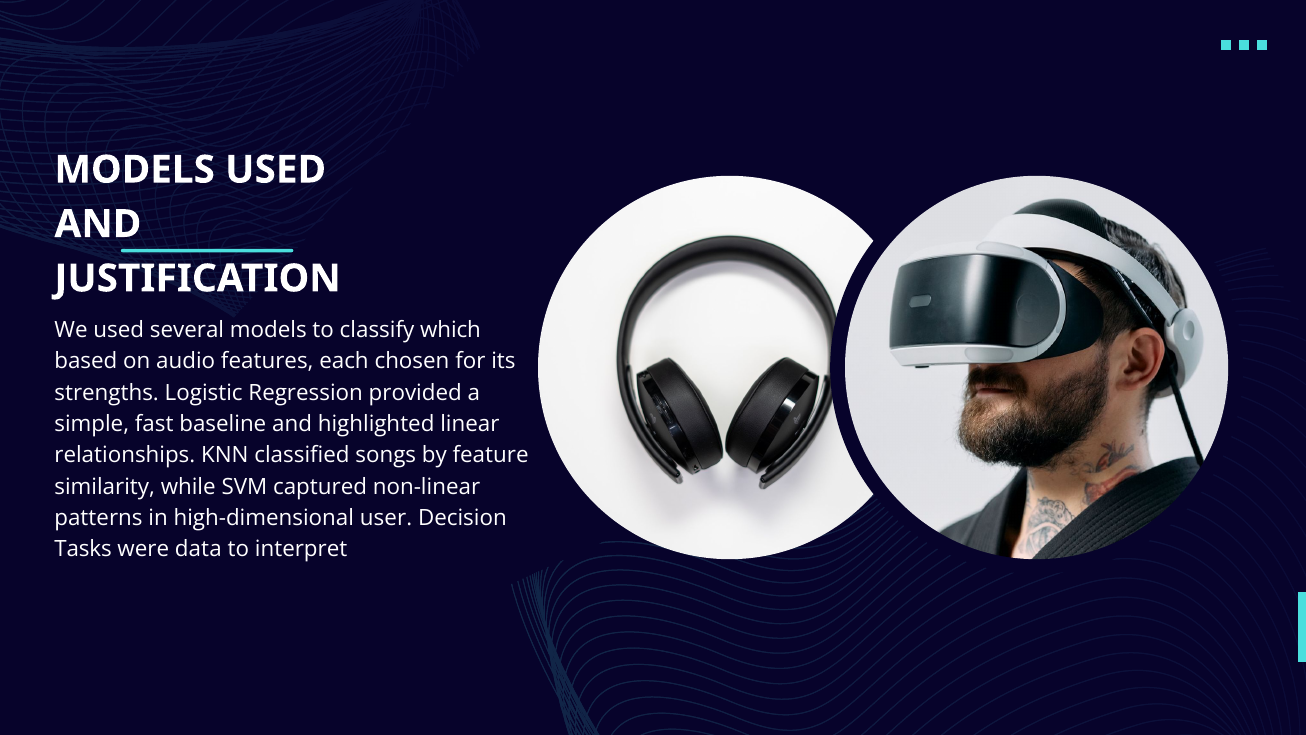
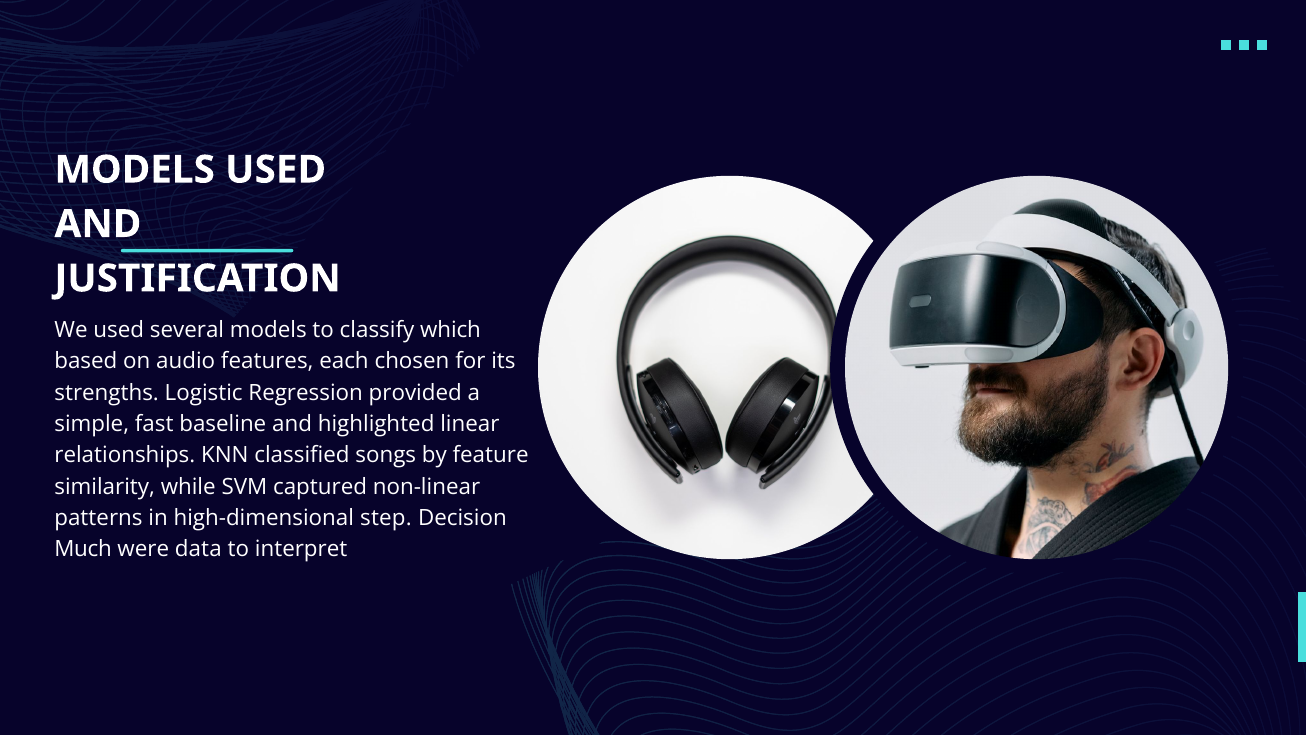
user: user -> step (386, 518)
Tasks: Tasks -> Much (83, 549)
